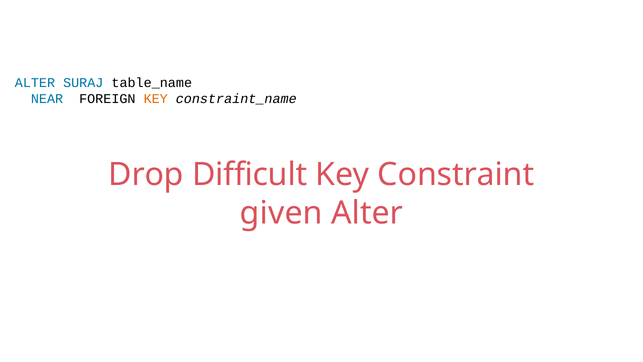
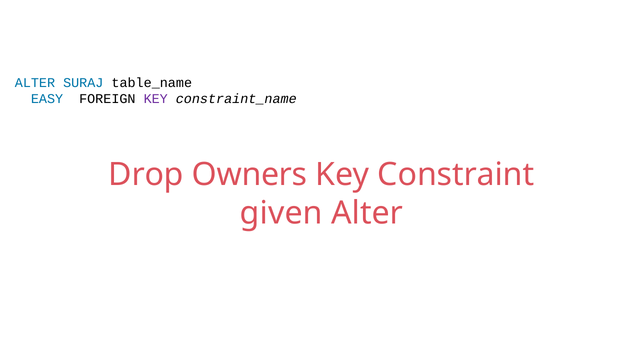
NEAR: NEAR -> EASY (47, 99)
KEY colour: orange -> purple (156, 99)
Difficult: Difficult -> Owners (250, 174)
